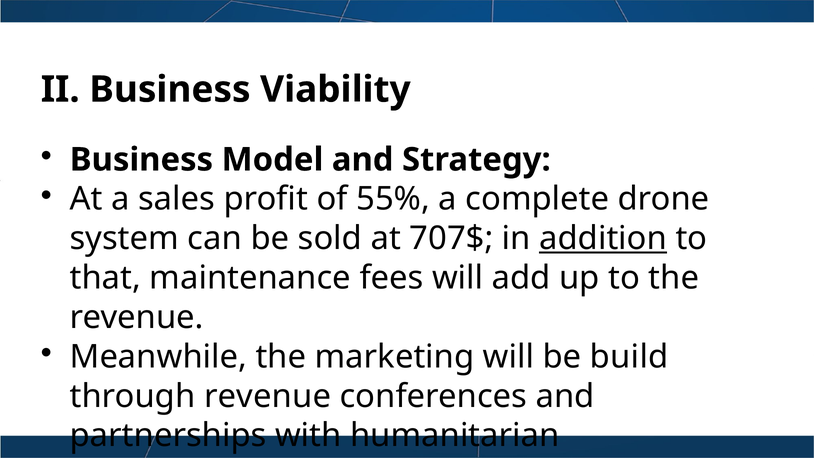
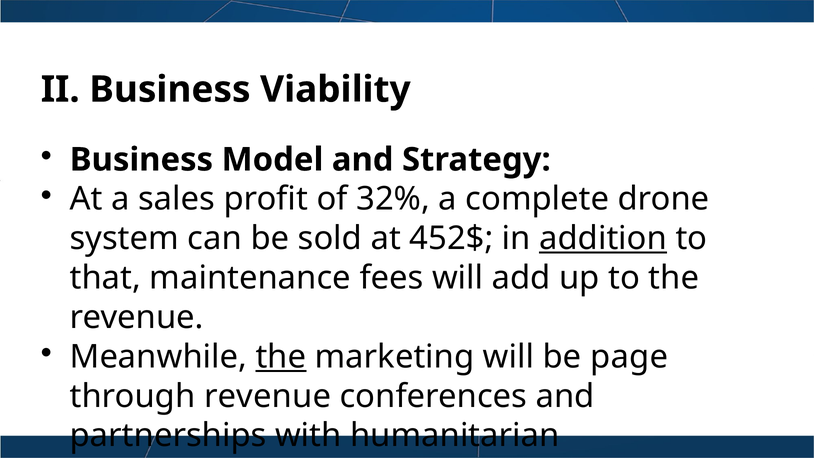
55%: 55% -> 32% (393, 199)
707$: 707$ -> 452$ (451, 238)
the underline: none -> present (281, 357)
build: build -> page (629, 357)
